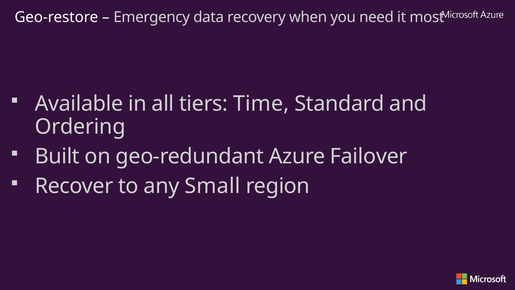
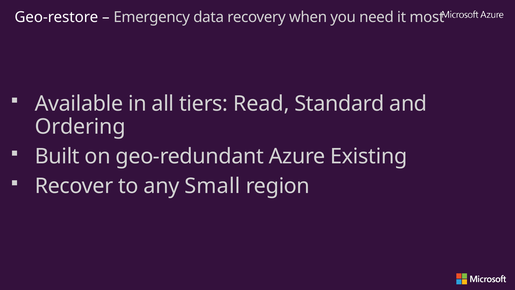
Time: Time -> Read (261, 104)
Failover: Failover -> Existing (369, 156)
